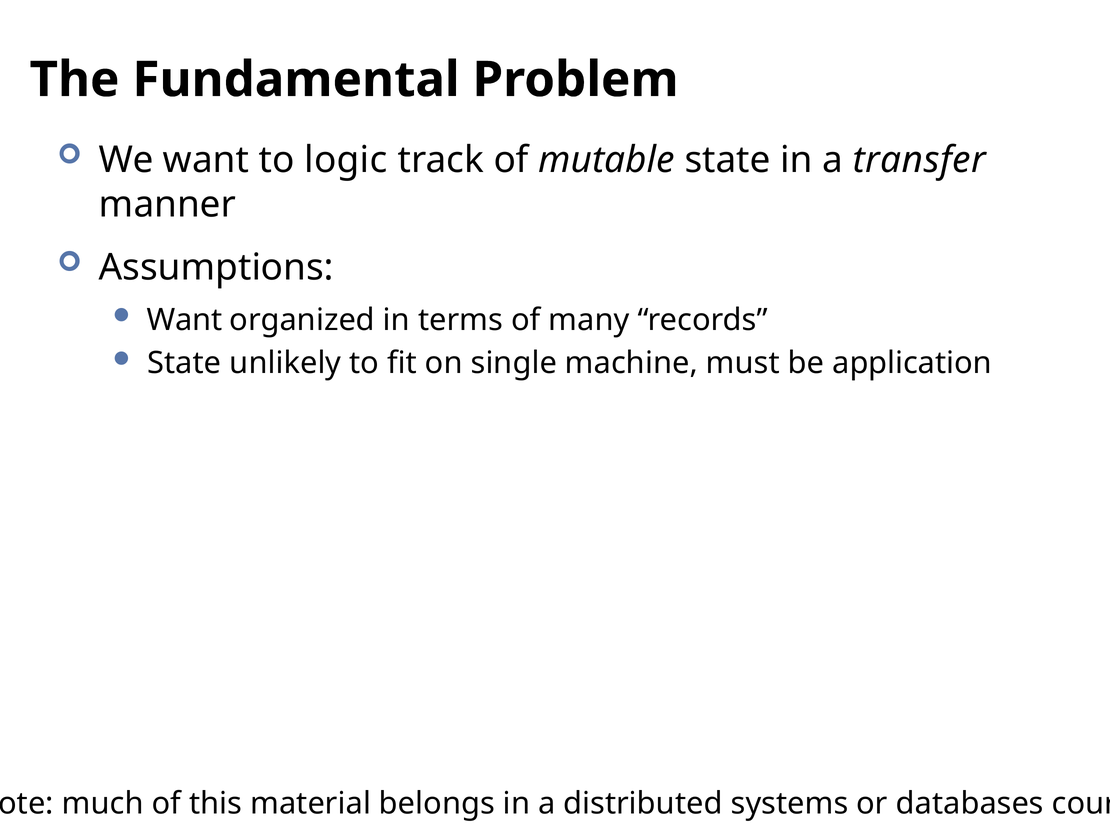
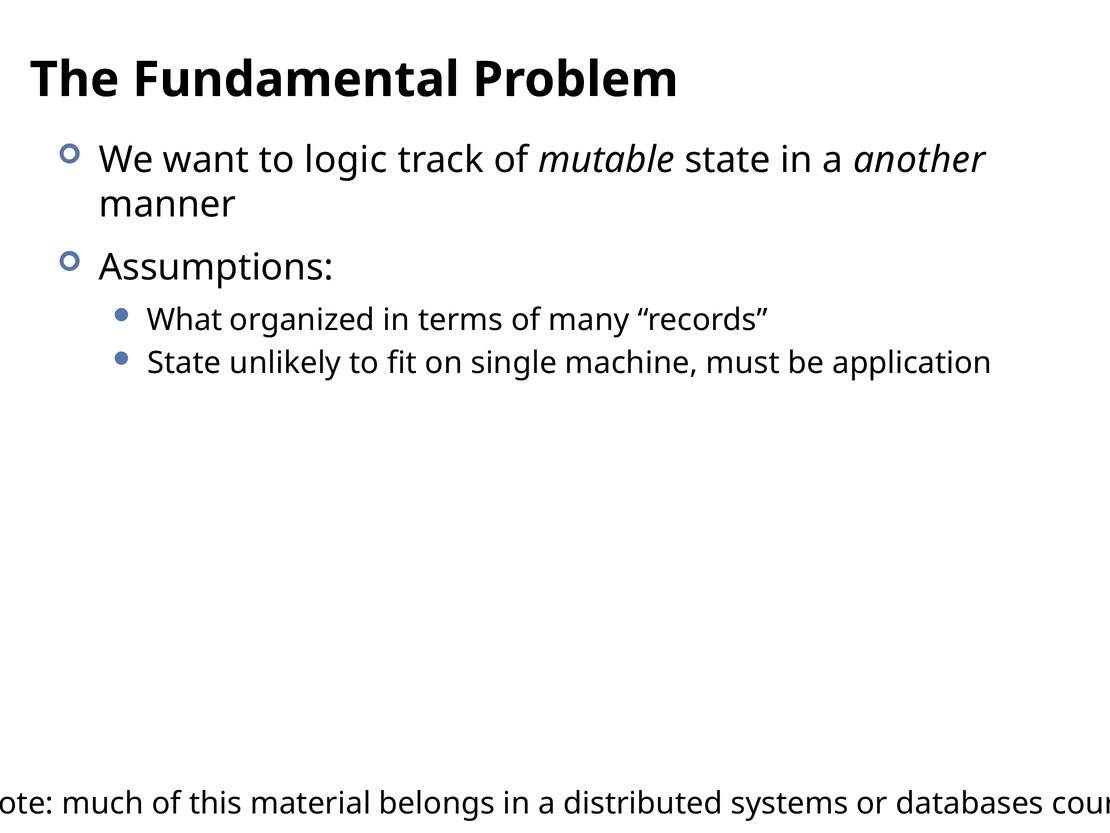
transfer: transfer -> another (919, 160)
Want: Want -> What (185, 320)
